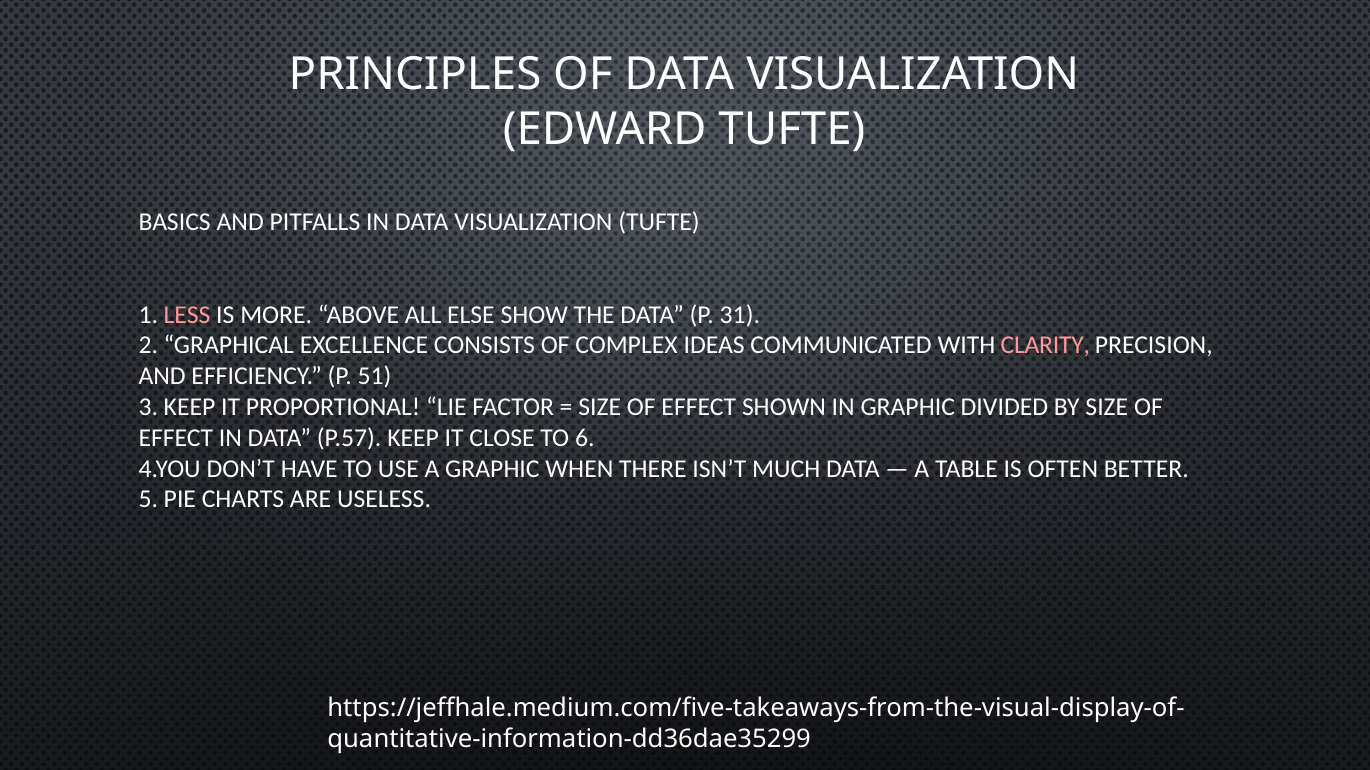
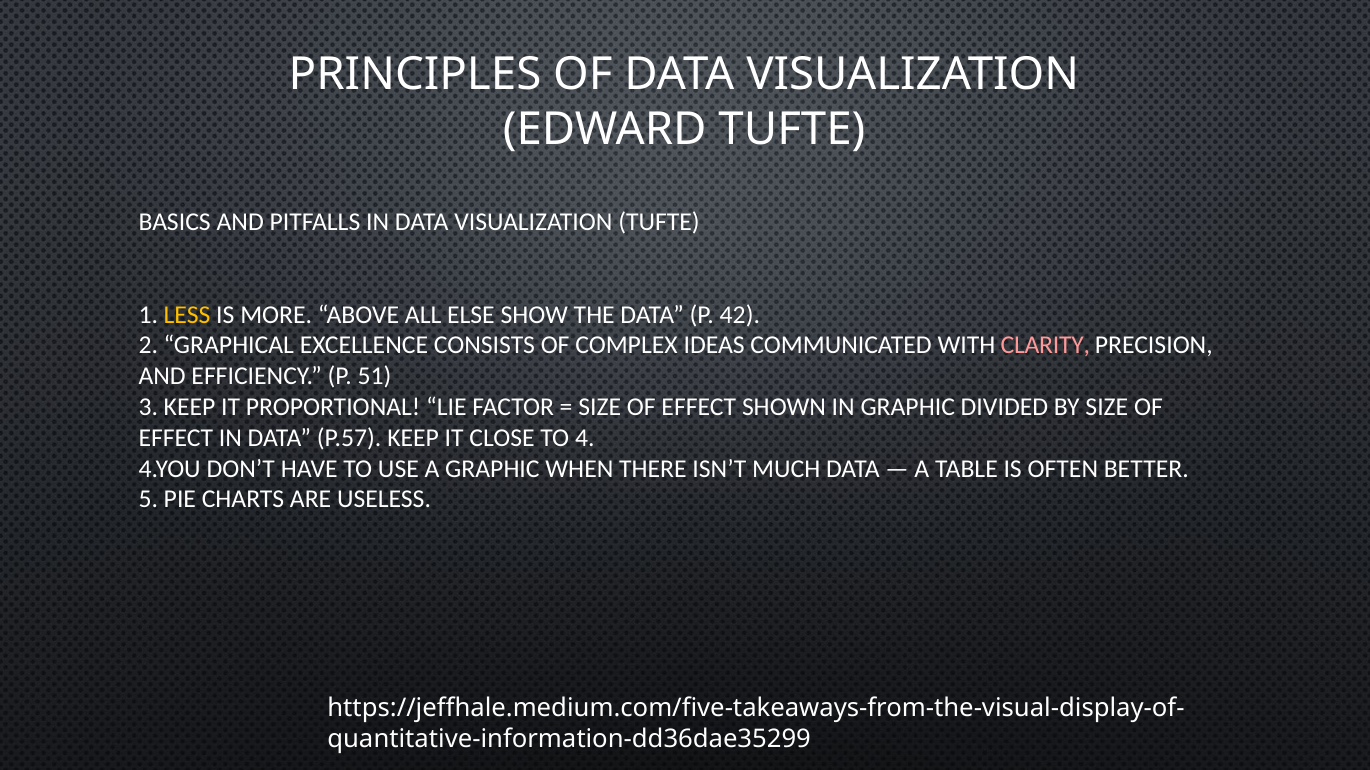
LESS colour: pink -> yellow (187, 315)
31: 31 -> 42 (740, 315)
6: 6 -> 4 (585, 438)
